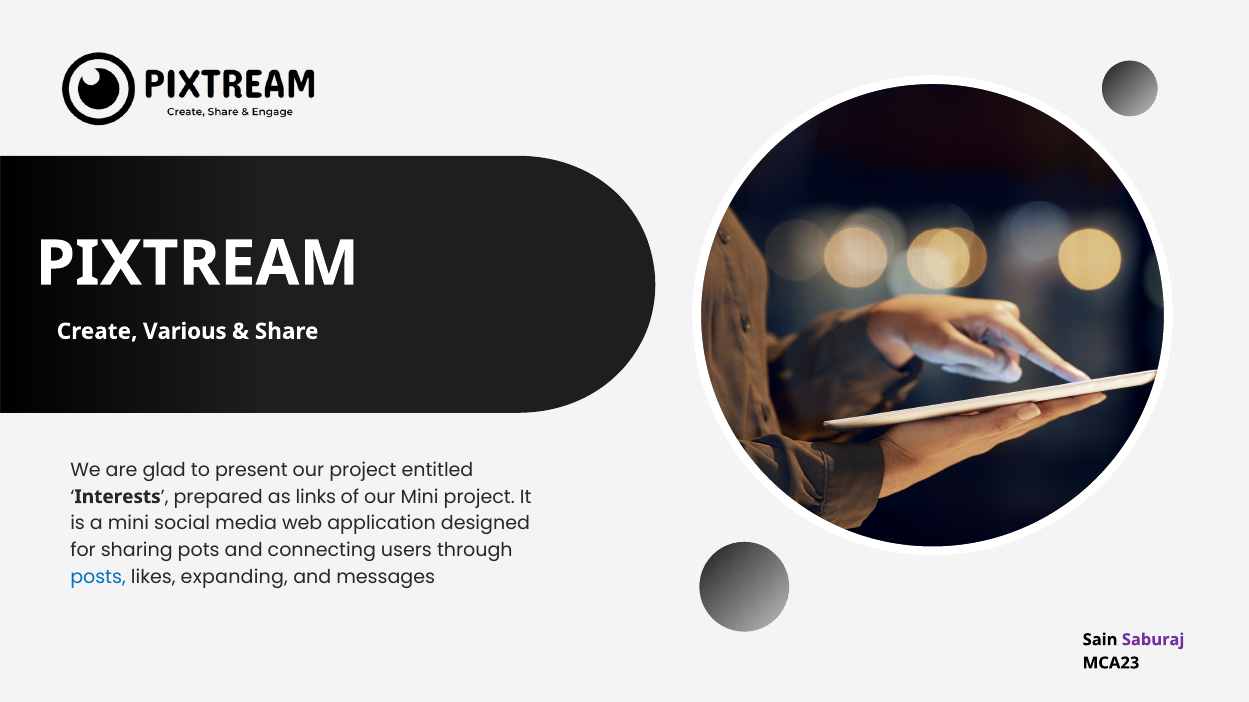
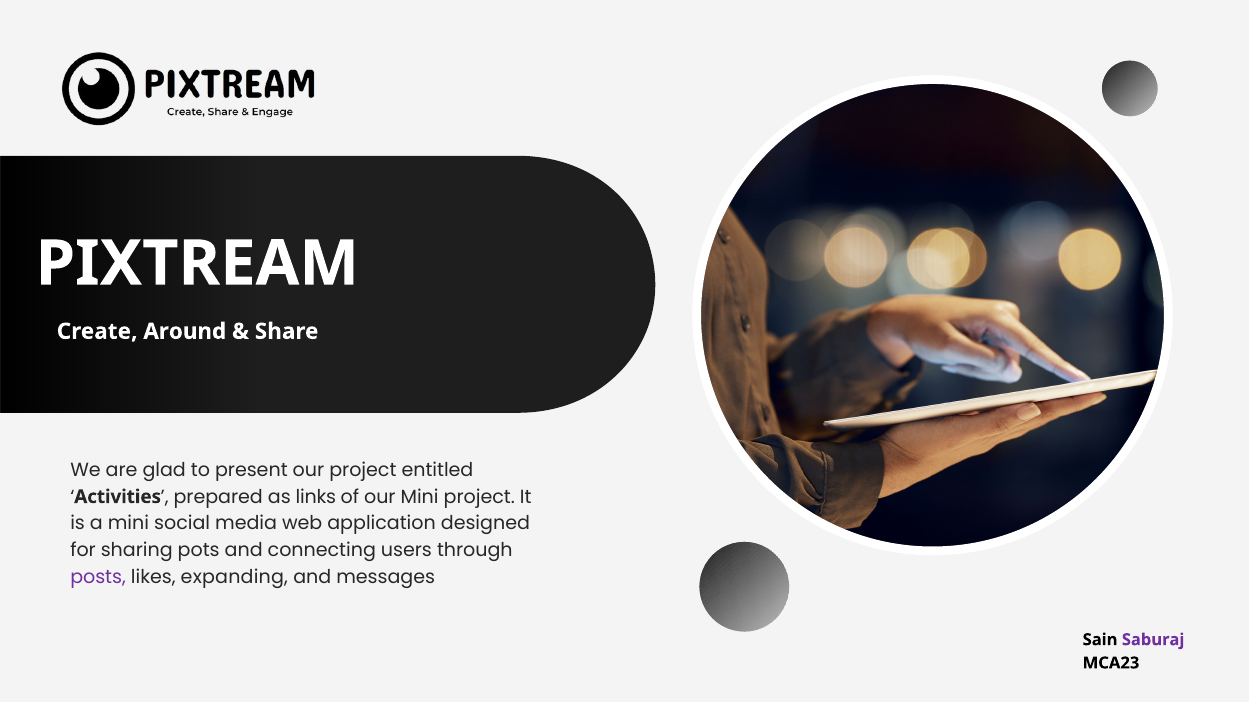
Various: Various -> Around (185, 332)
Interests: Interests -> Activities (118, 497)
posts colour: blue -> purple (98, 577)
